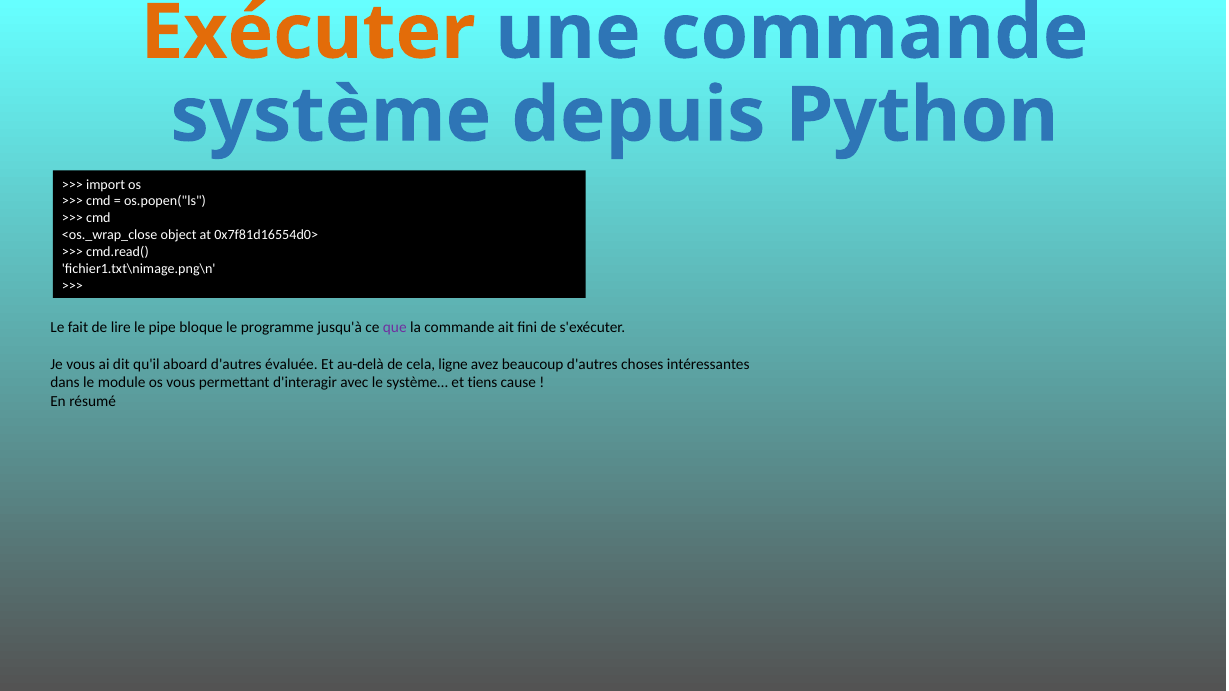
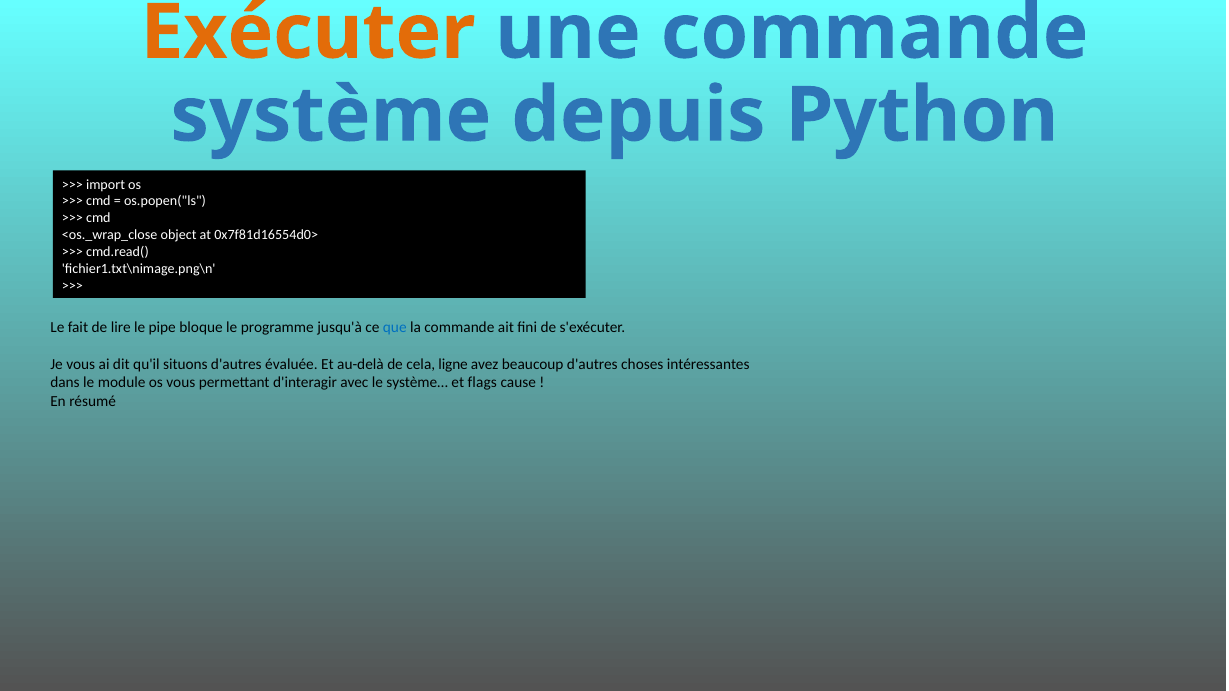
que colour: purple -> blue (395, 328)
aboard: aboard -> situons (185, 364)
tiens: tiens -> flags (482, 383)
